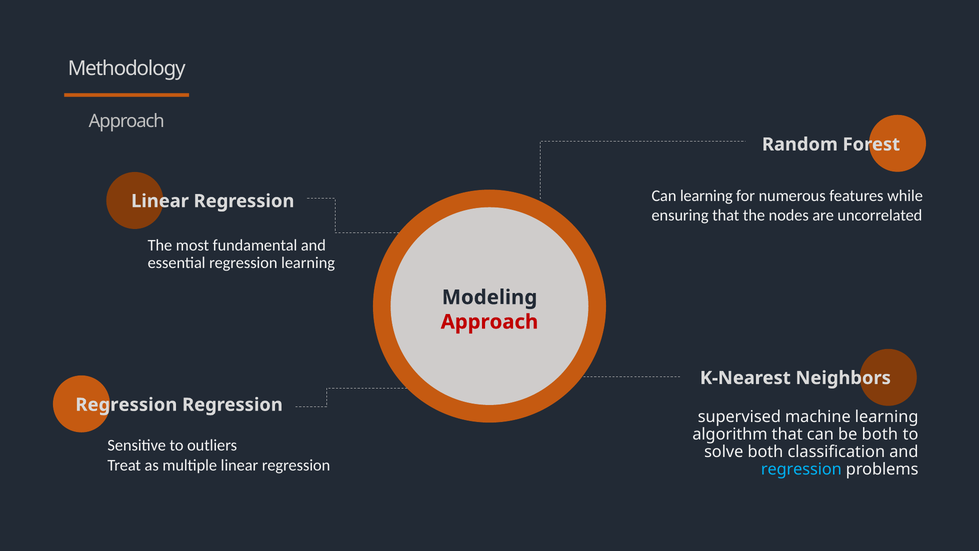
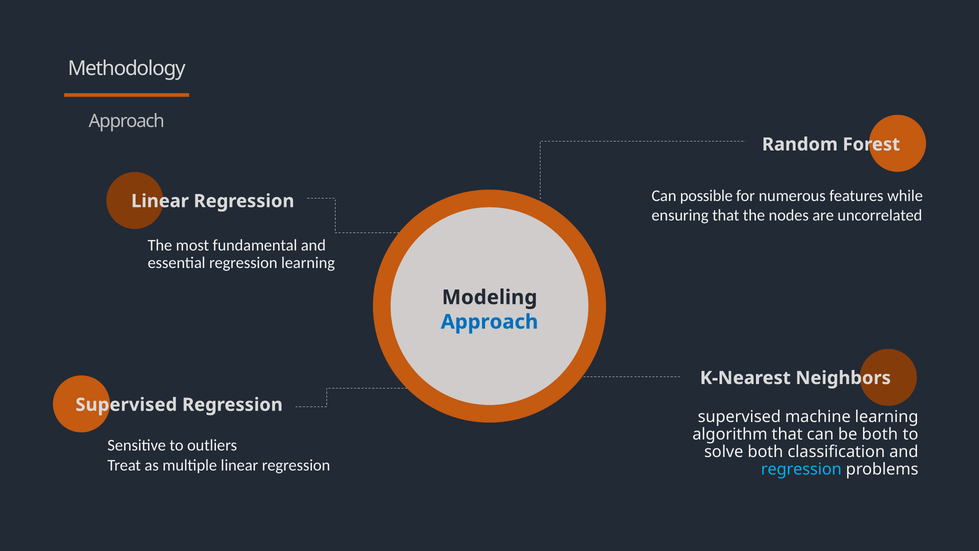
Can learning: learning -> possible (706, 196)
Approach colour: red -> blue (489, 322)
Regression: Regression -> Supervised (126, 405)
